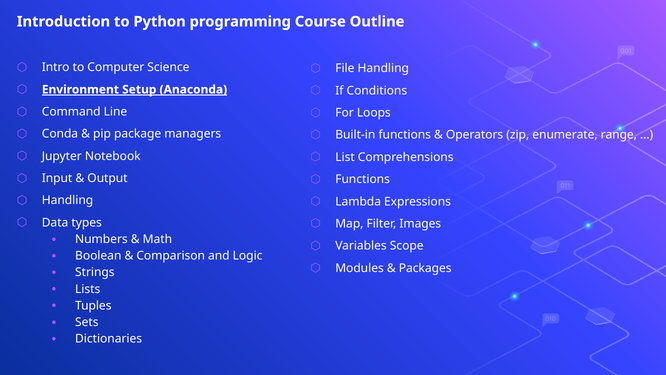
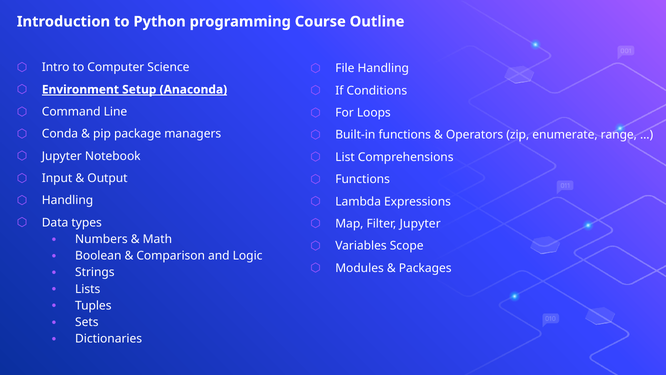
Filter Images: Images -> Jupyter (420, 224)
